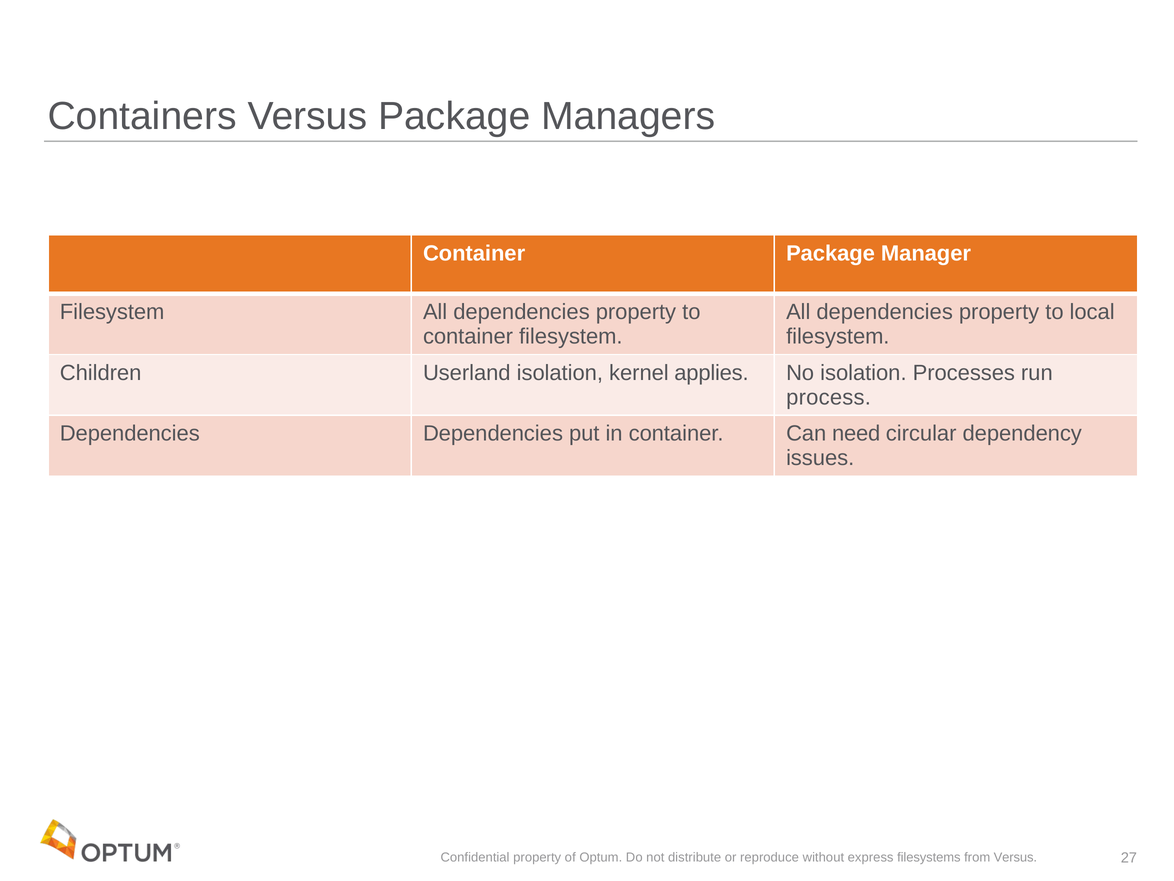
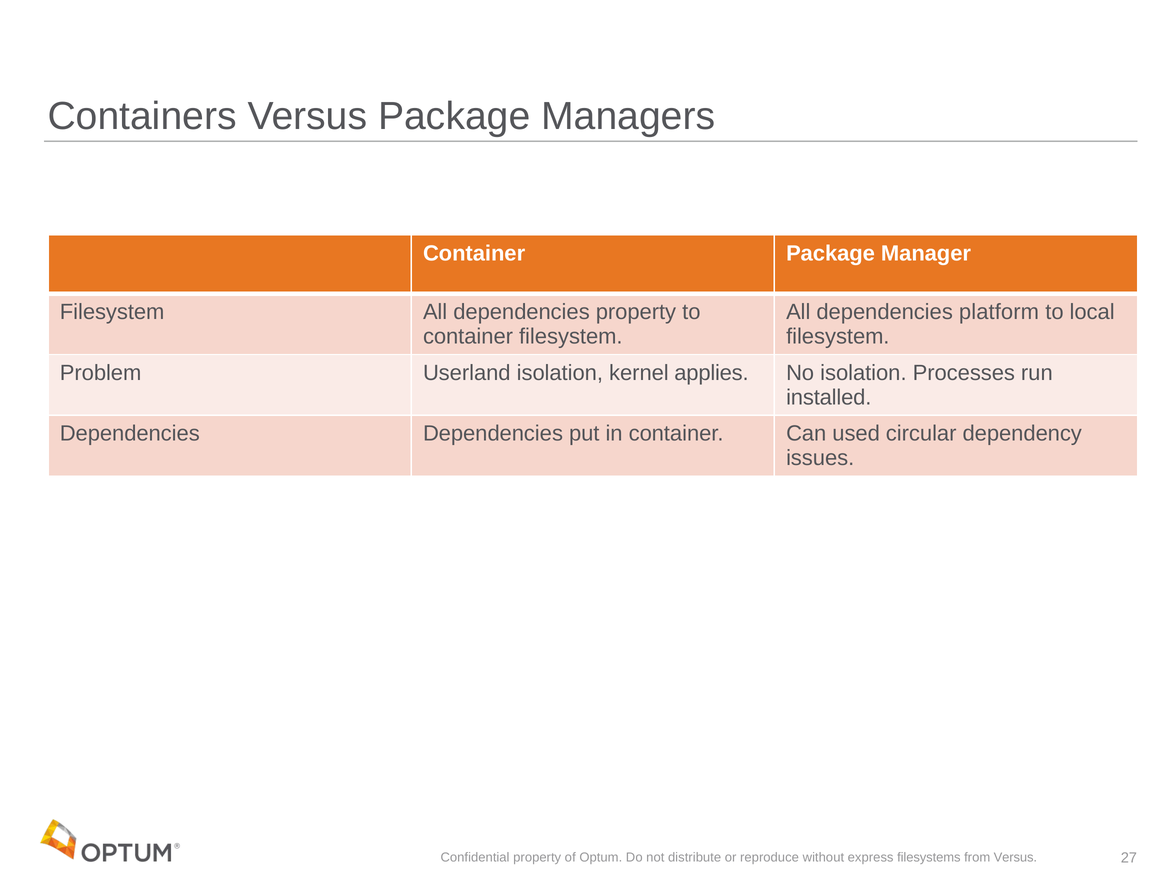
property: property -> platform (999, 312)
Children: Children -> Problem (101, 373)
process: process -> installed (829, 397)
need: need -> used (856, 433)
